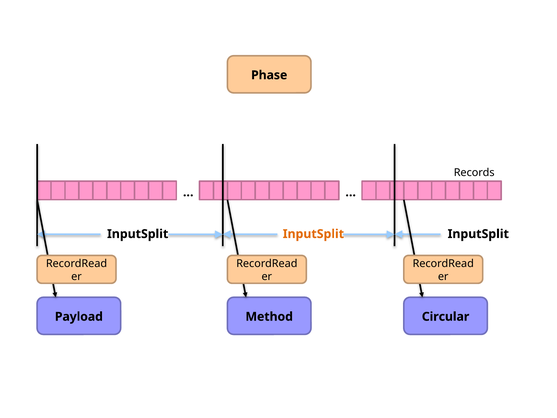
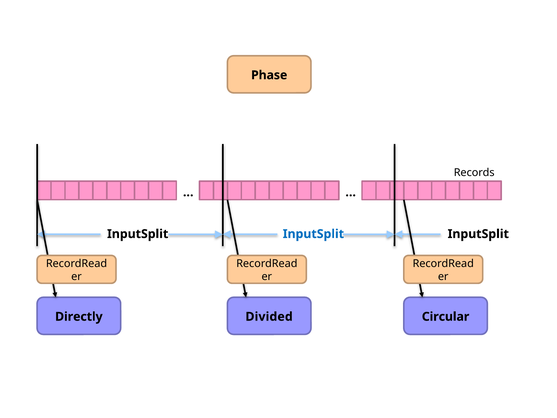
InputSplit colour: orange -> blue (313, 234)
Payload: Payload -> Directly (79, 316)
Method: Method -> Divided (269, 316)
